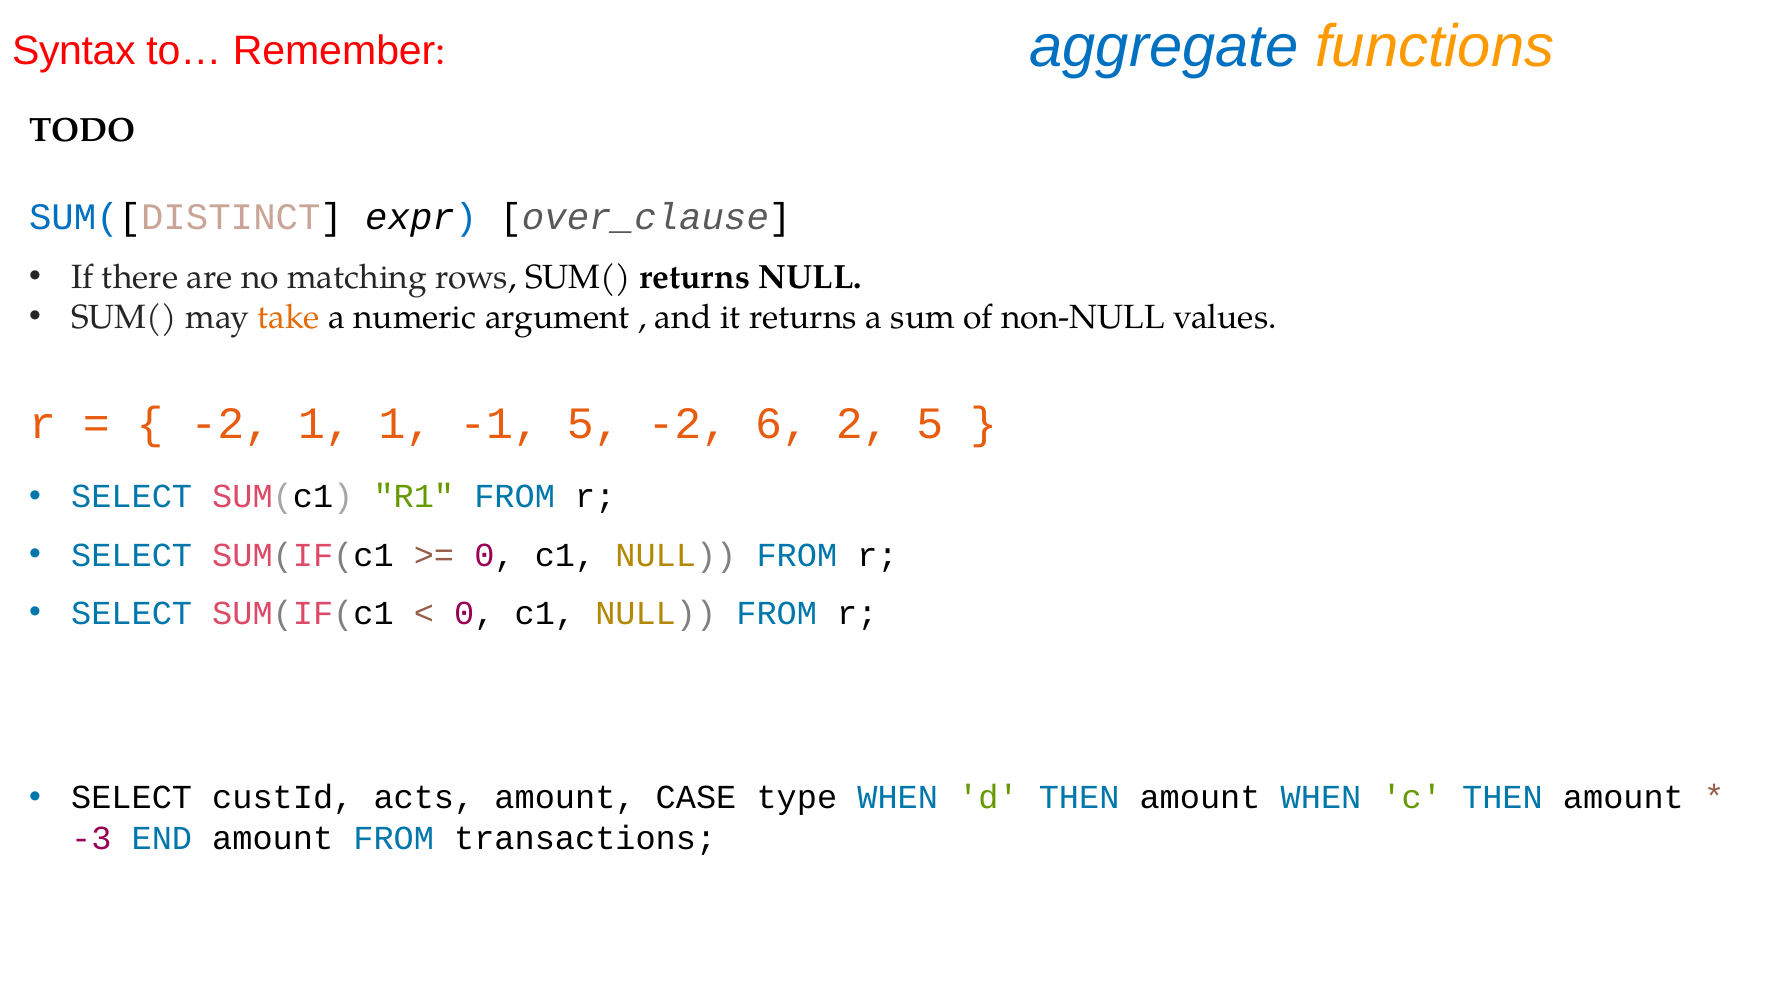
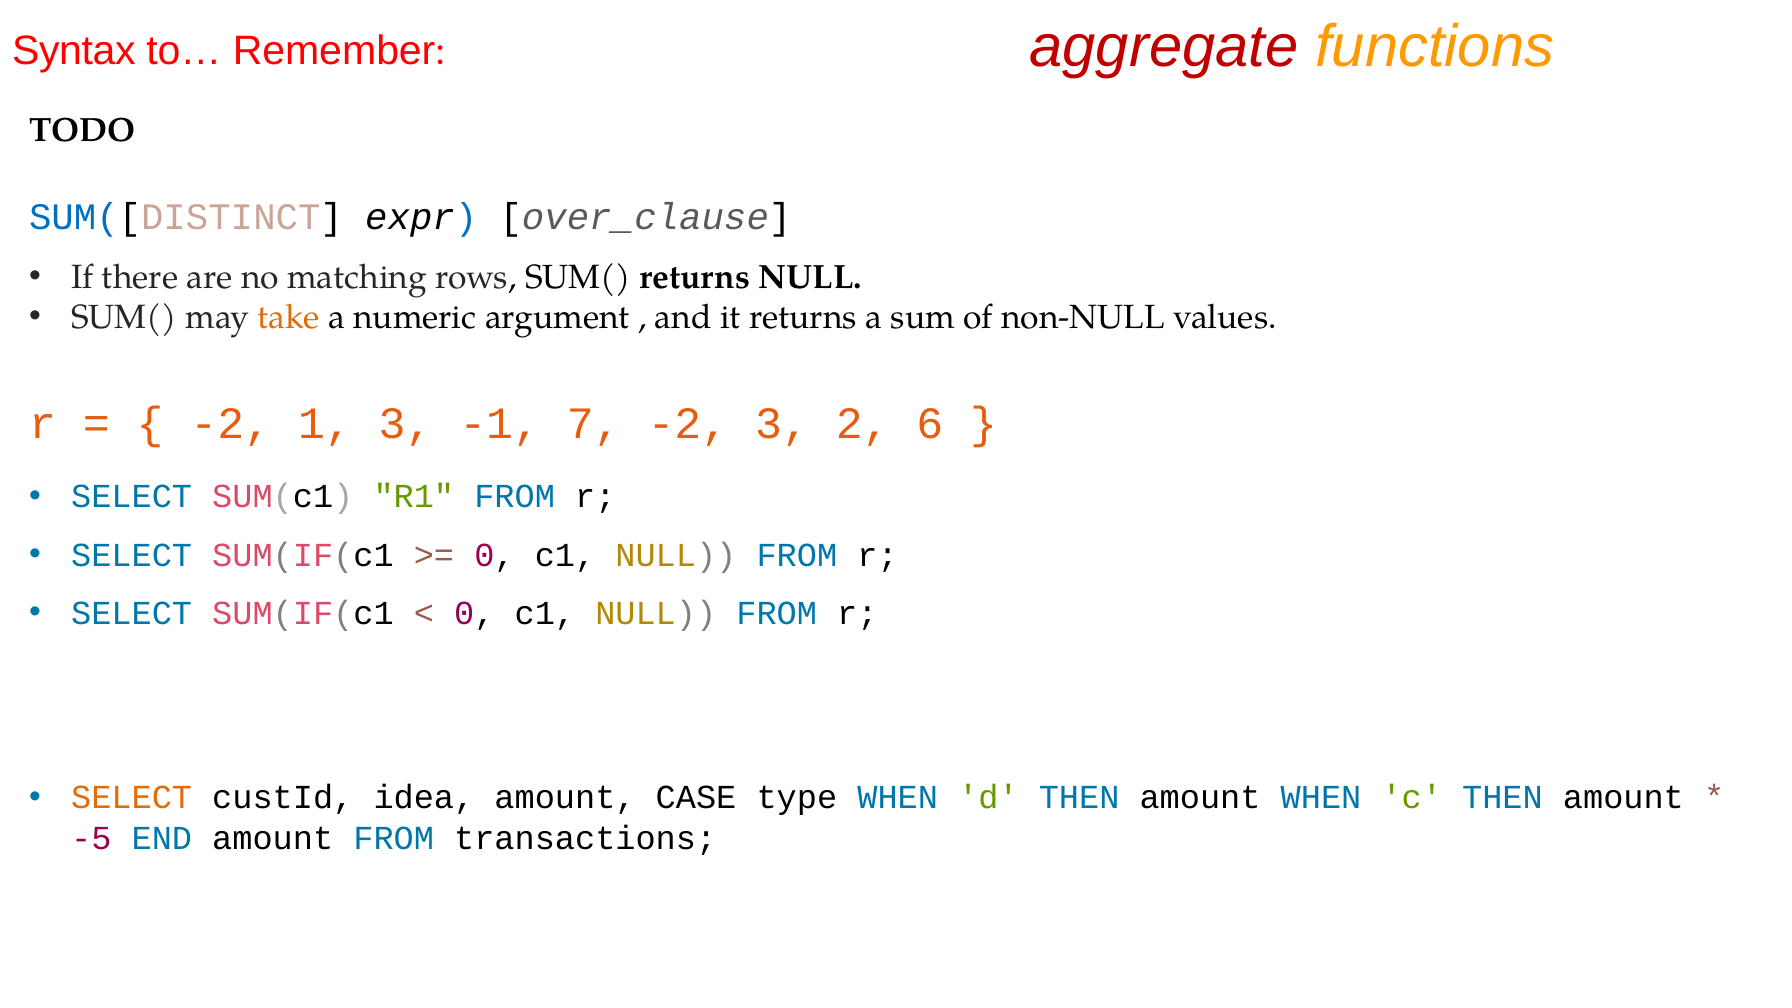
aggregate colour: blue -> red (1164, 47)
1 1: 1 -> 3 (406, 424)
-1 5: 5 -> 7 (594, 424)
-2 6: 6 -> 3 (782, 424)
2 5: 5 -> 6 (930, 424)
SELECT colour: black -> orange (132, 798)
acts: acts -> idea (424, 798)
-3: -3 -> -5 (91, 838)
